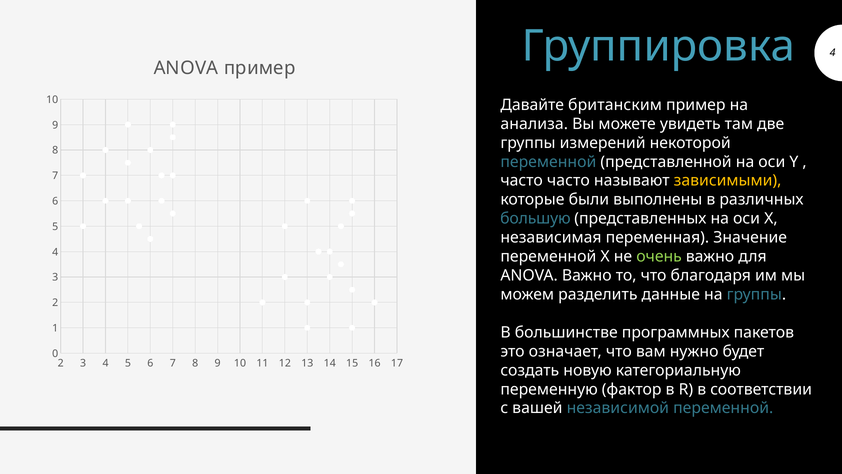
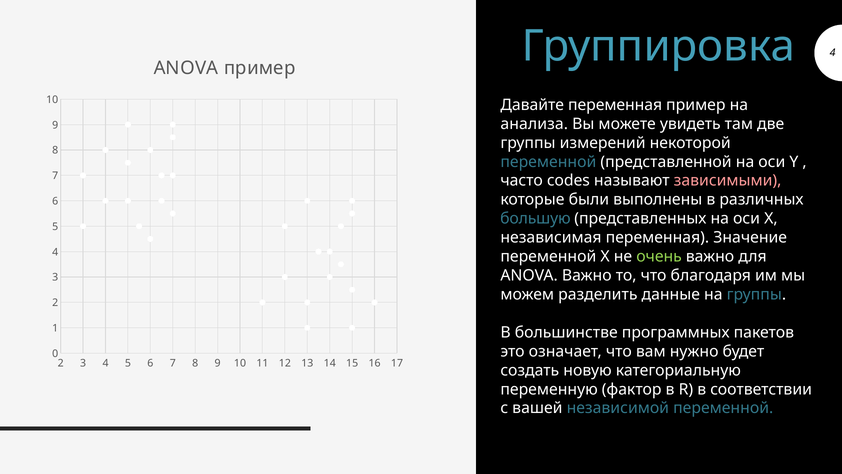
Давайте британским: британским -> переменная (615, 105)
часто часто: часто -> codes (568, 181)
зависимыми colour: yellow -> pink (728, 181)
